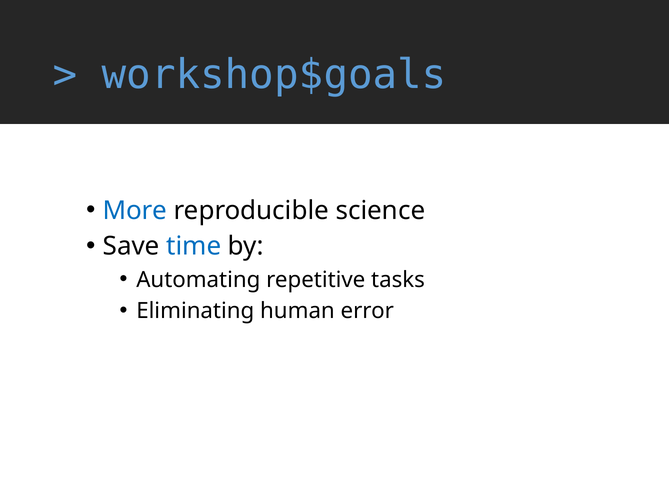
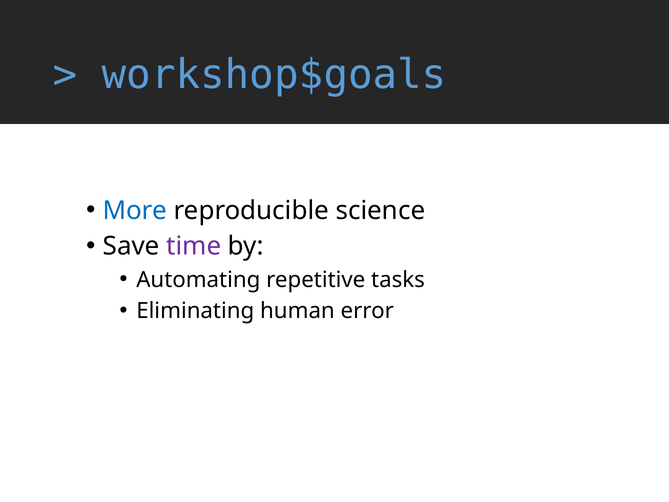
time colour: blue -> purple (194, 246)
